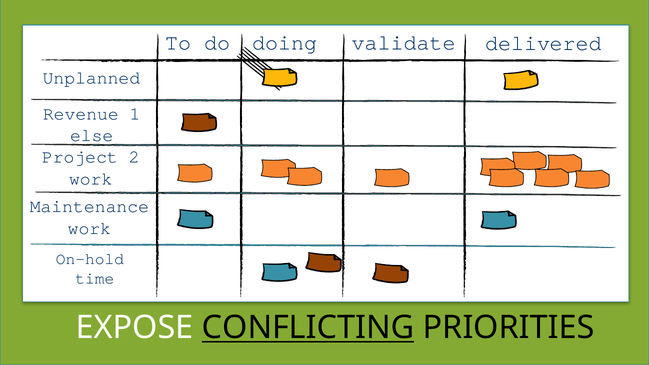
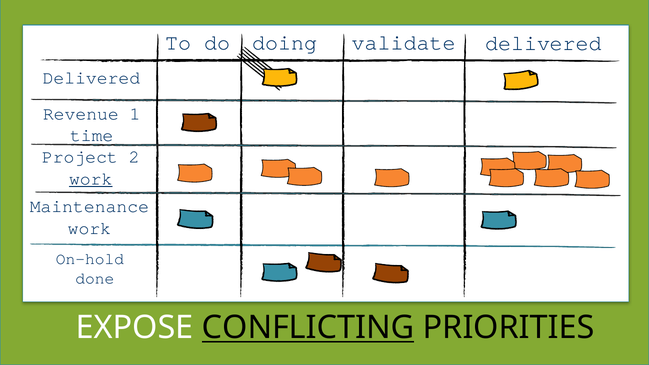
Unplanned: Unplanned -> Delivered (91, 78)
else: else -> time (92, 135)
work underline: none -> present (91, 179)
time: time -> done (95, 278)
